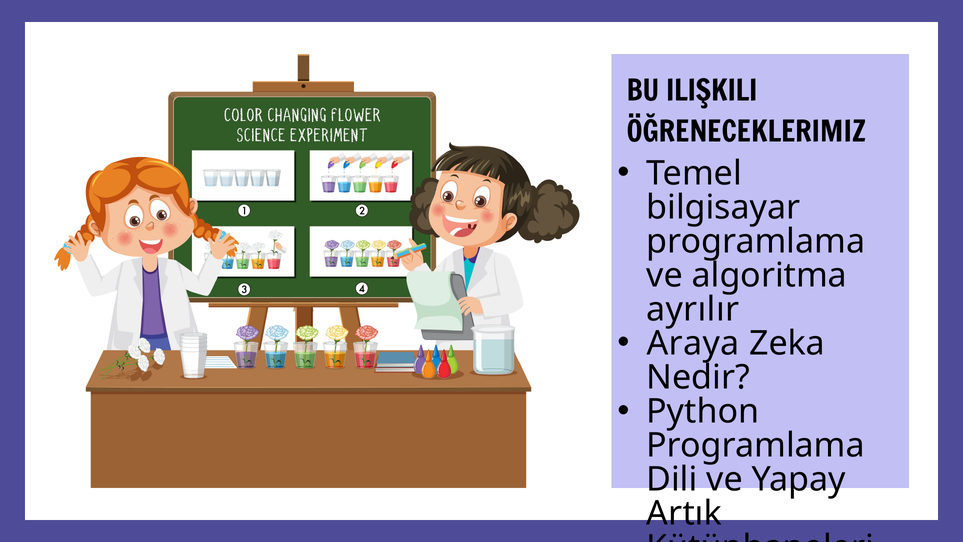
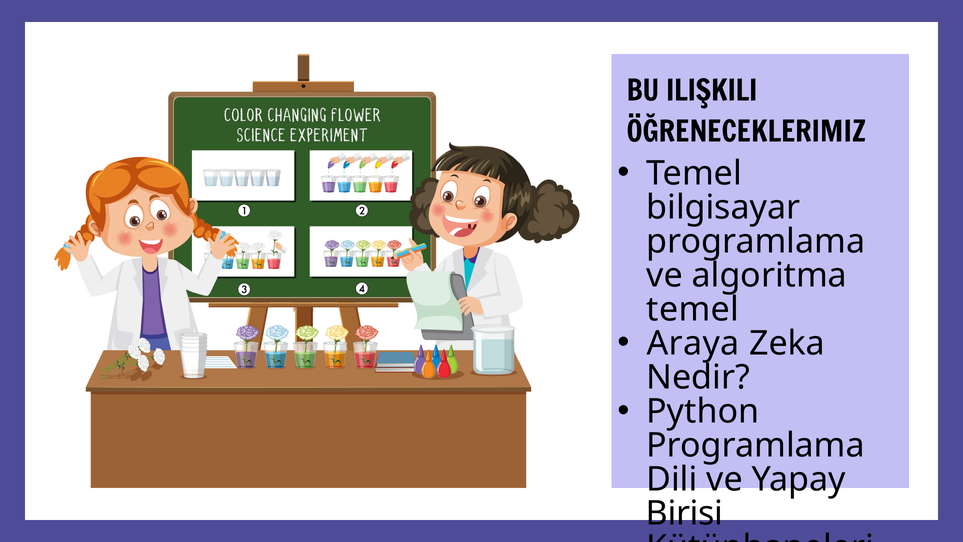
ayrılır: ayrılır -> temel (693, 309)
Artık: Artık -> Birisi (684, 513)
